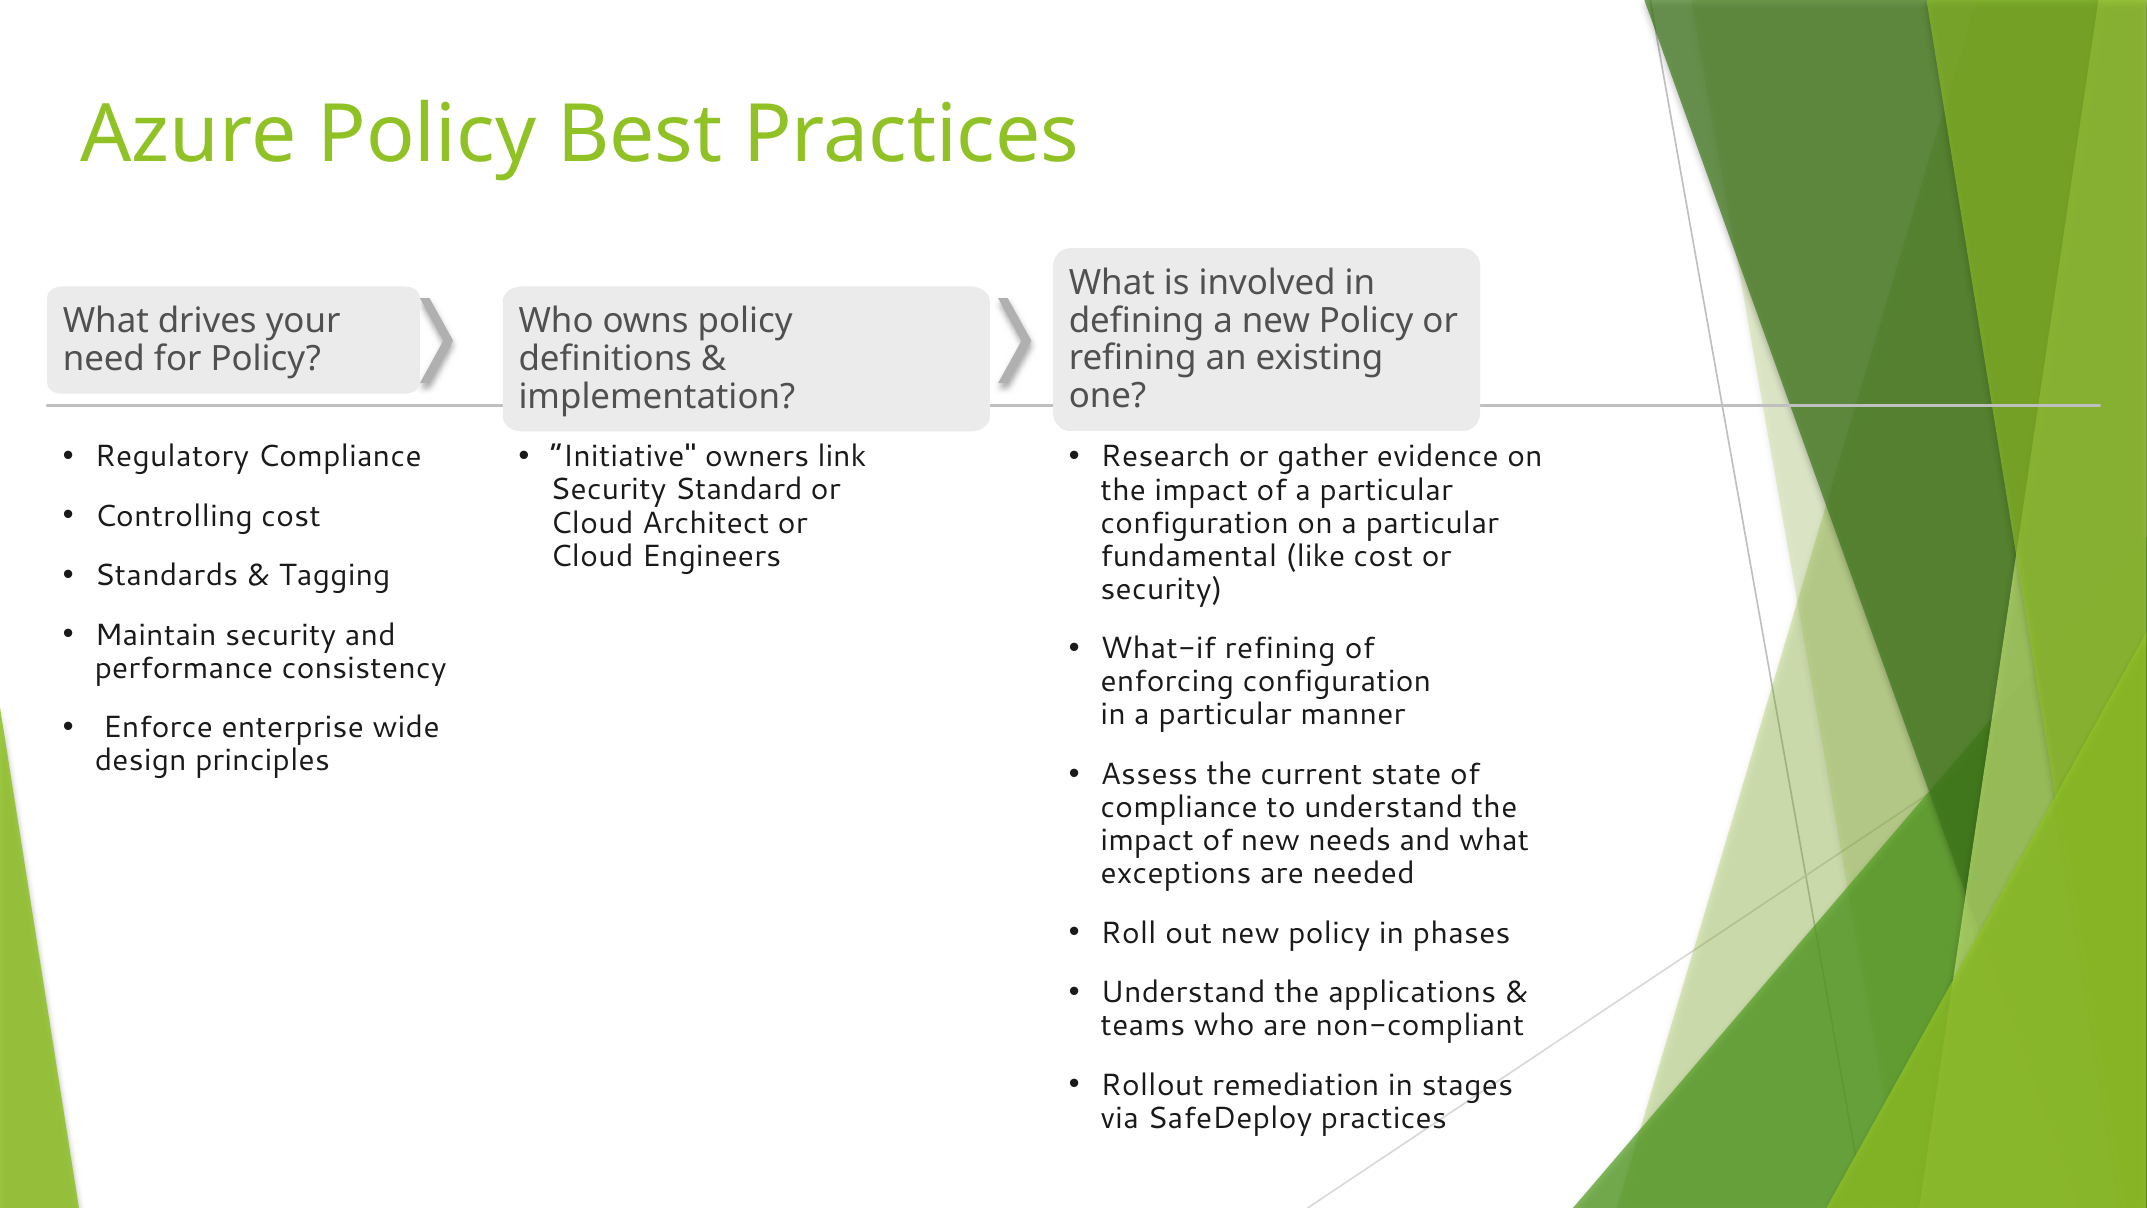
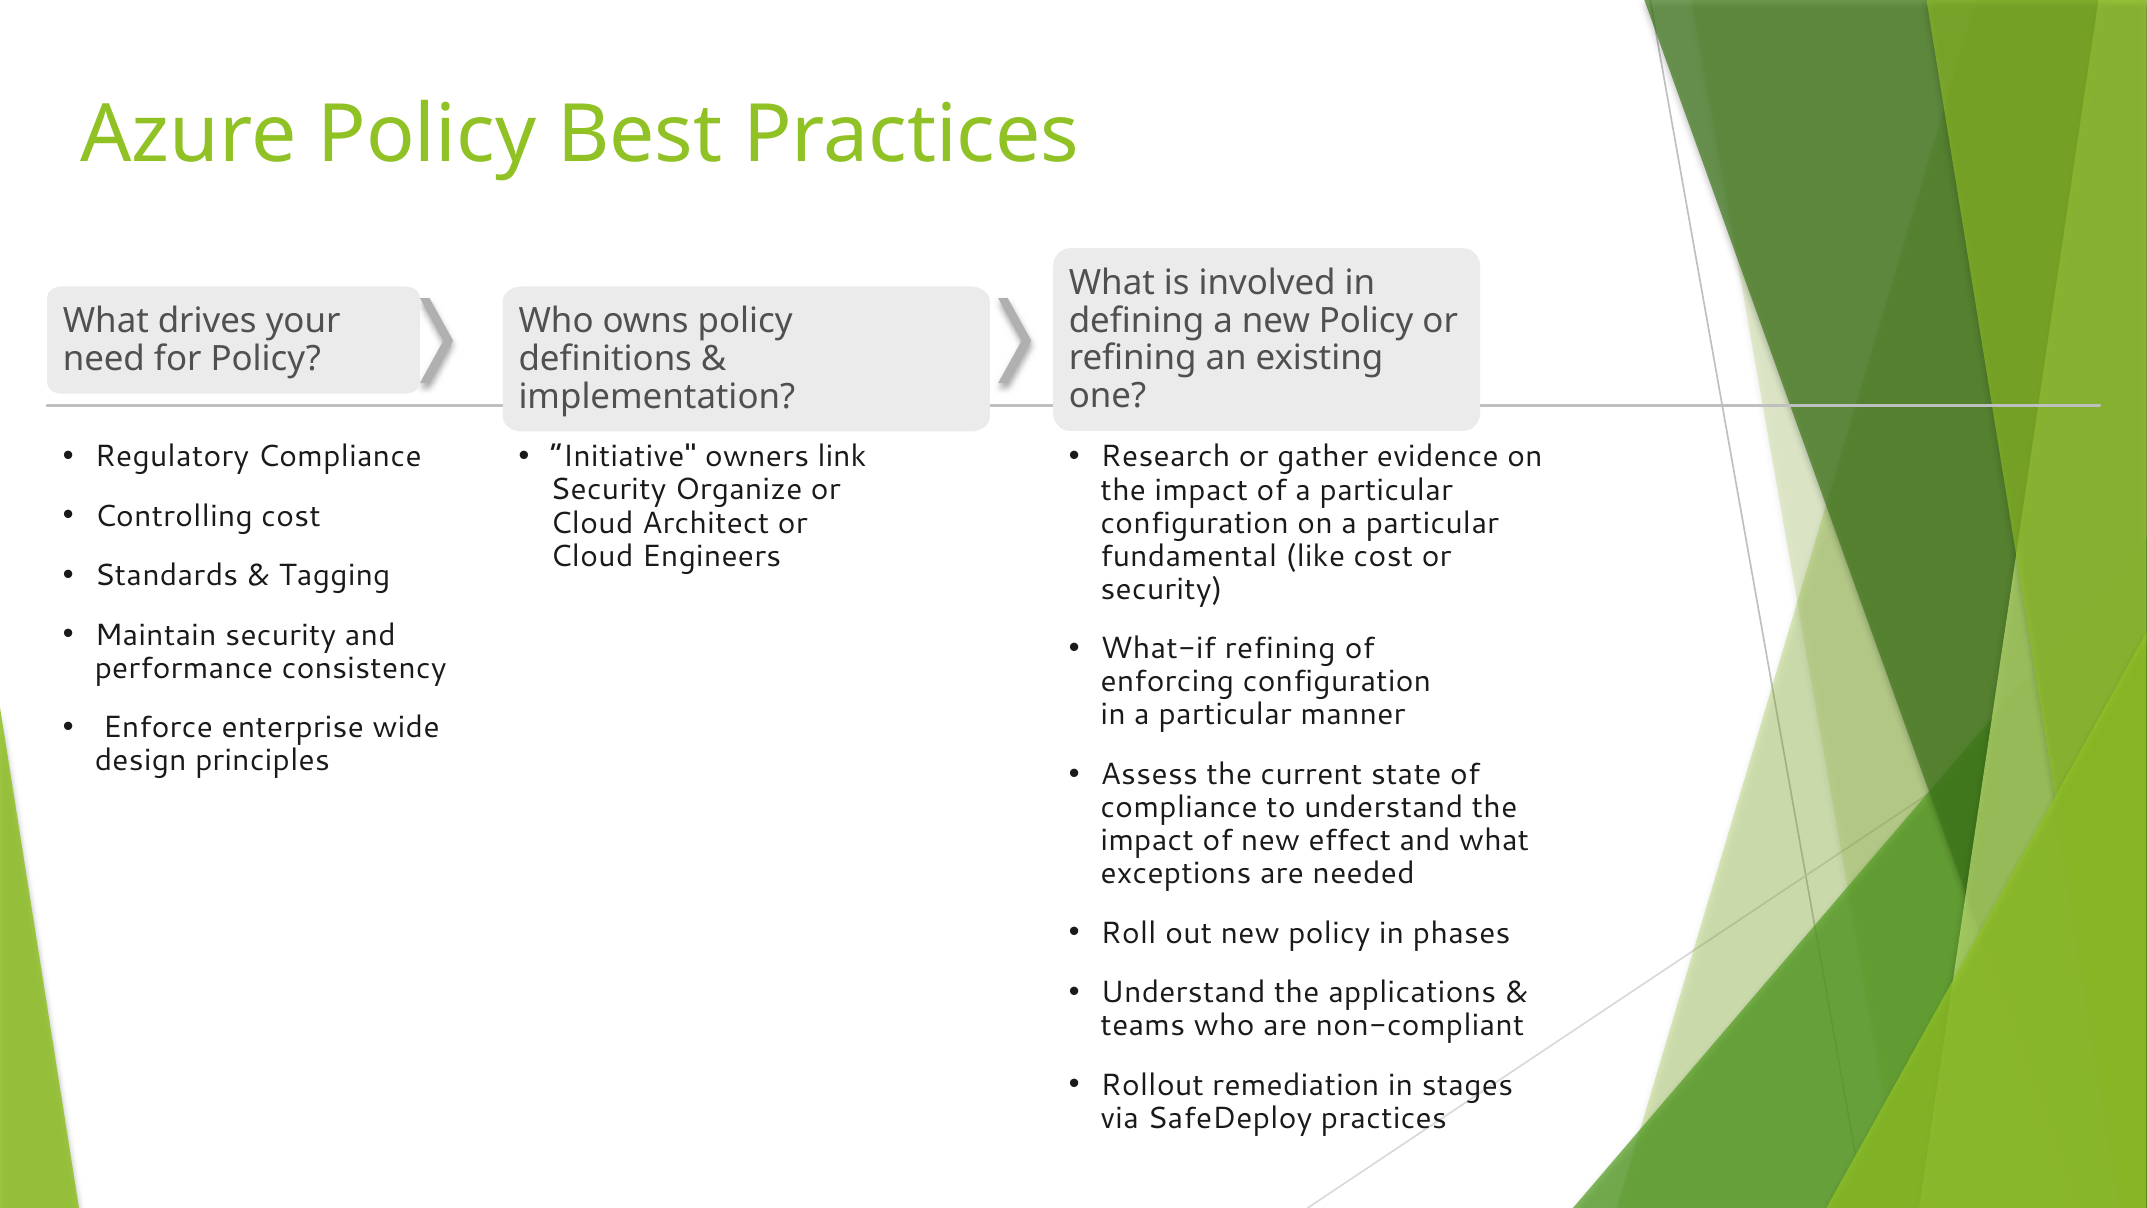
Standard: Standard -> Organize (739, 490)
needs: needs -> effect (1350, 840)
